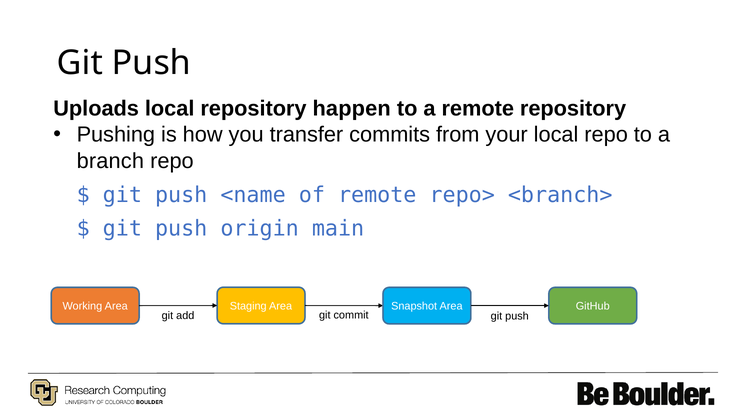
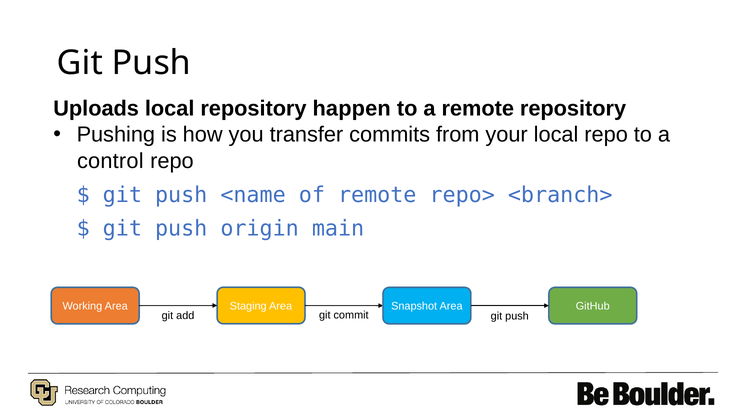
branch: branch -> control (110, 161)
